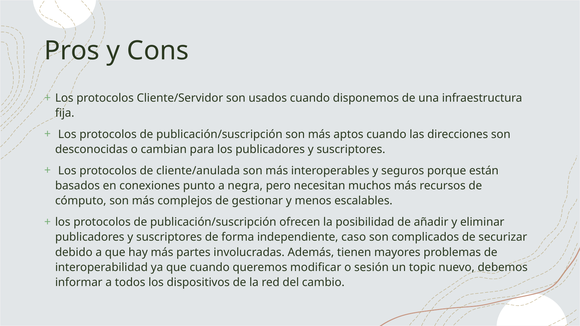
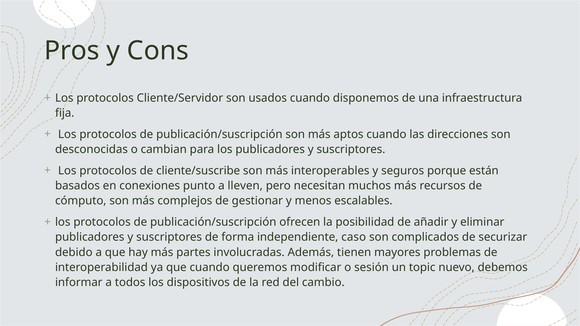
cliente/anulada: cliente/anulada -> cliente/suscribe (198, 171)
negra: negra -> lleven (245, 186)
